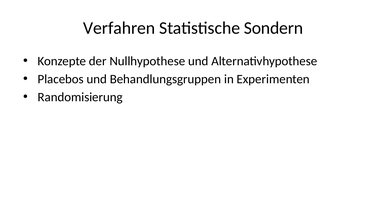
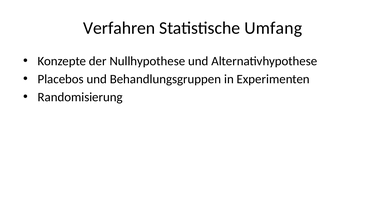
Sondern: Sondern -> Umfang (273, 28)
